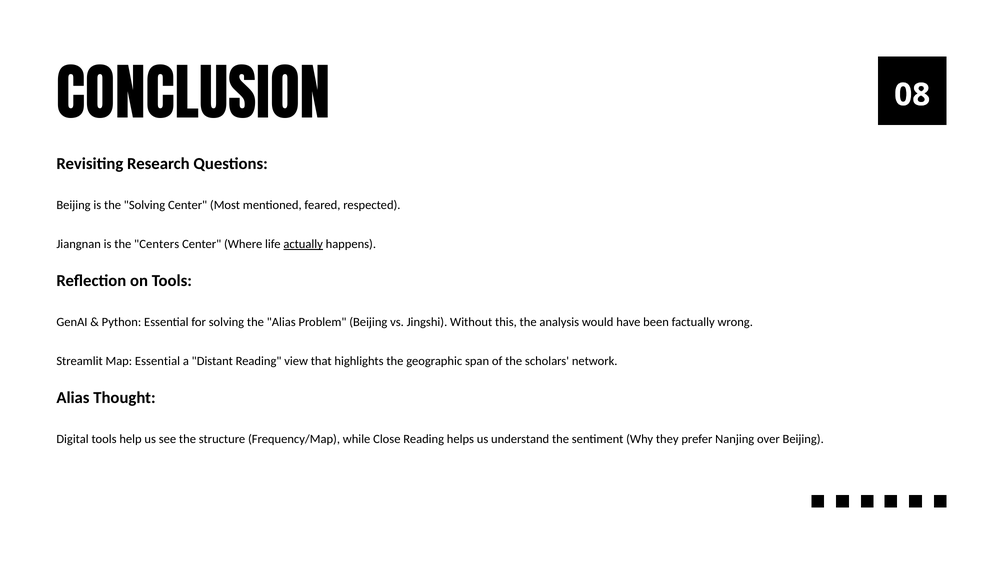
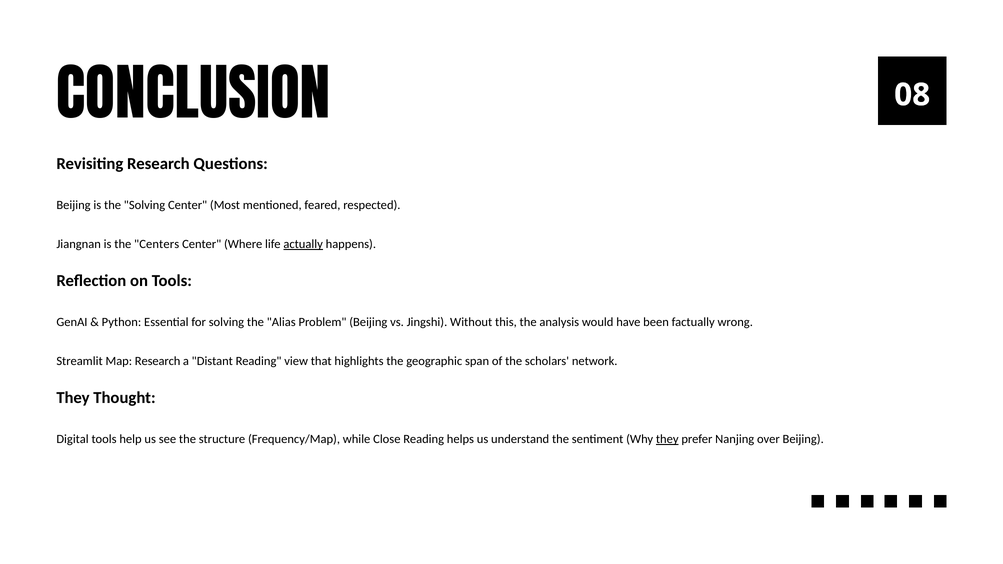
Map Essential: Essential -> Research (158, 361)
Alias: Alias -> They (73, 398)
they underline: none -> present (667, 439)
